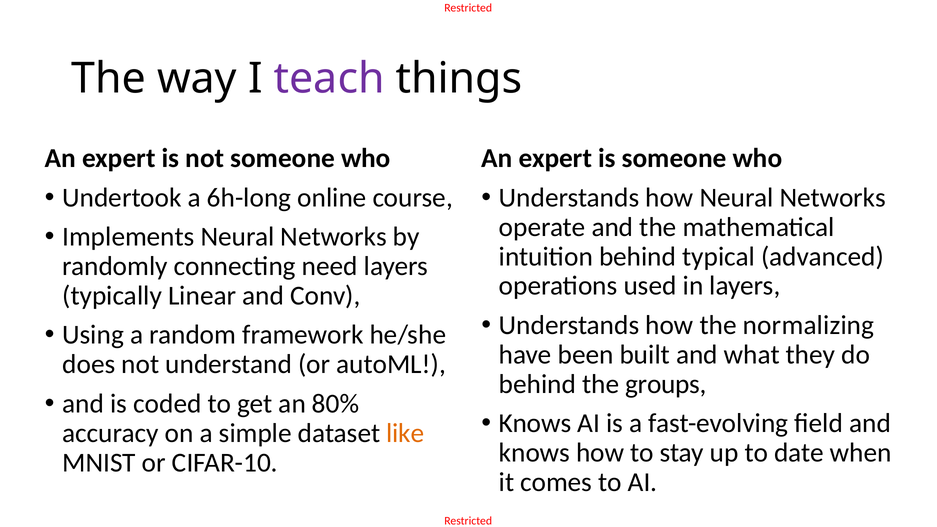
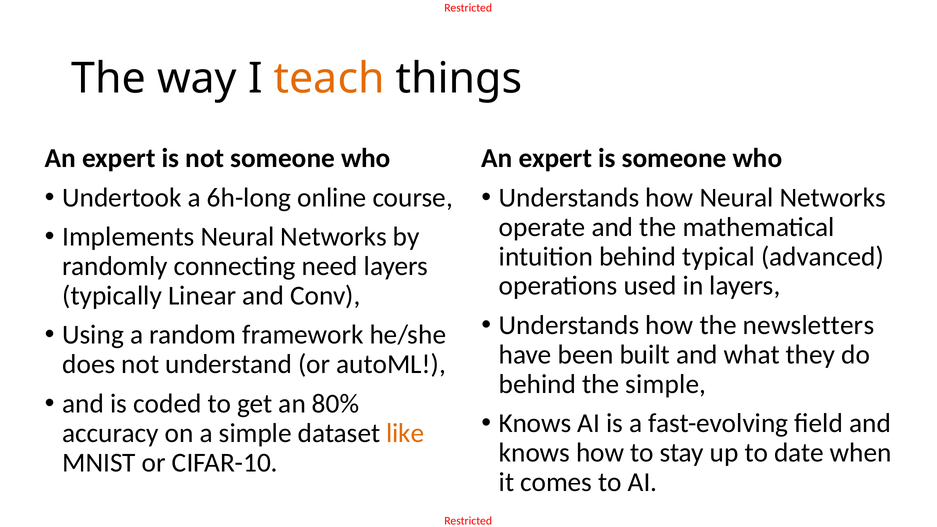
teach colour: purple -> orange (329, 79)
normalizing: normalizing -> newsletters (809, 325)
the groups: groups -> simple (666, 384)
